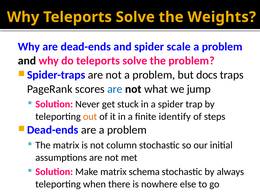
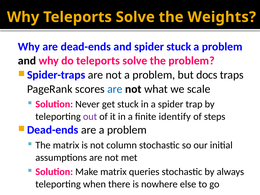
spider scale: scale -> stuck (179, 47)
jump: jump -> scale (199, 89)
out colour: orange -> purple (90, 117)
schema: schema -> queries (144, 172)
